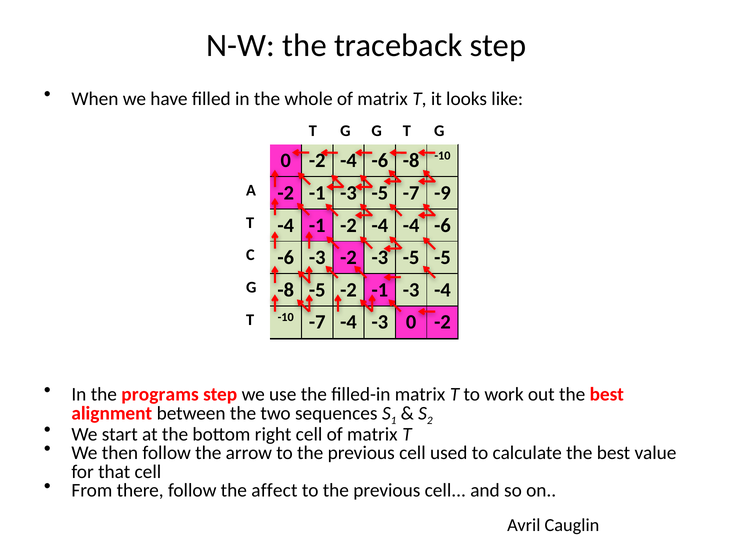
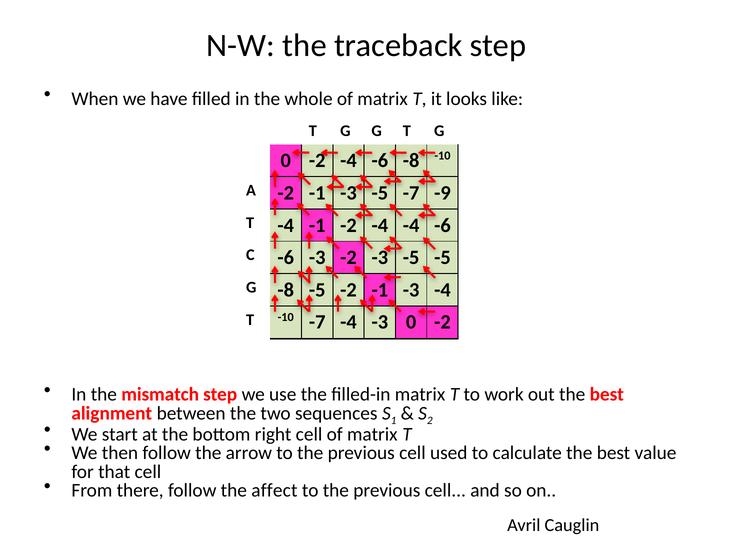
programs: programs -> mismatch (160, 394)
